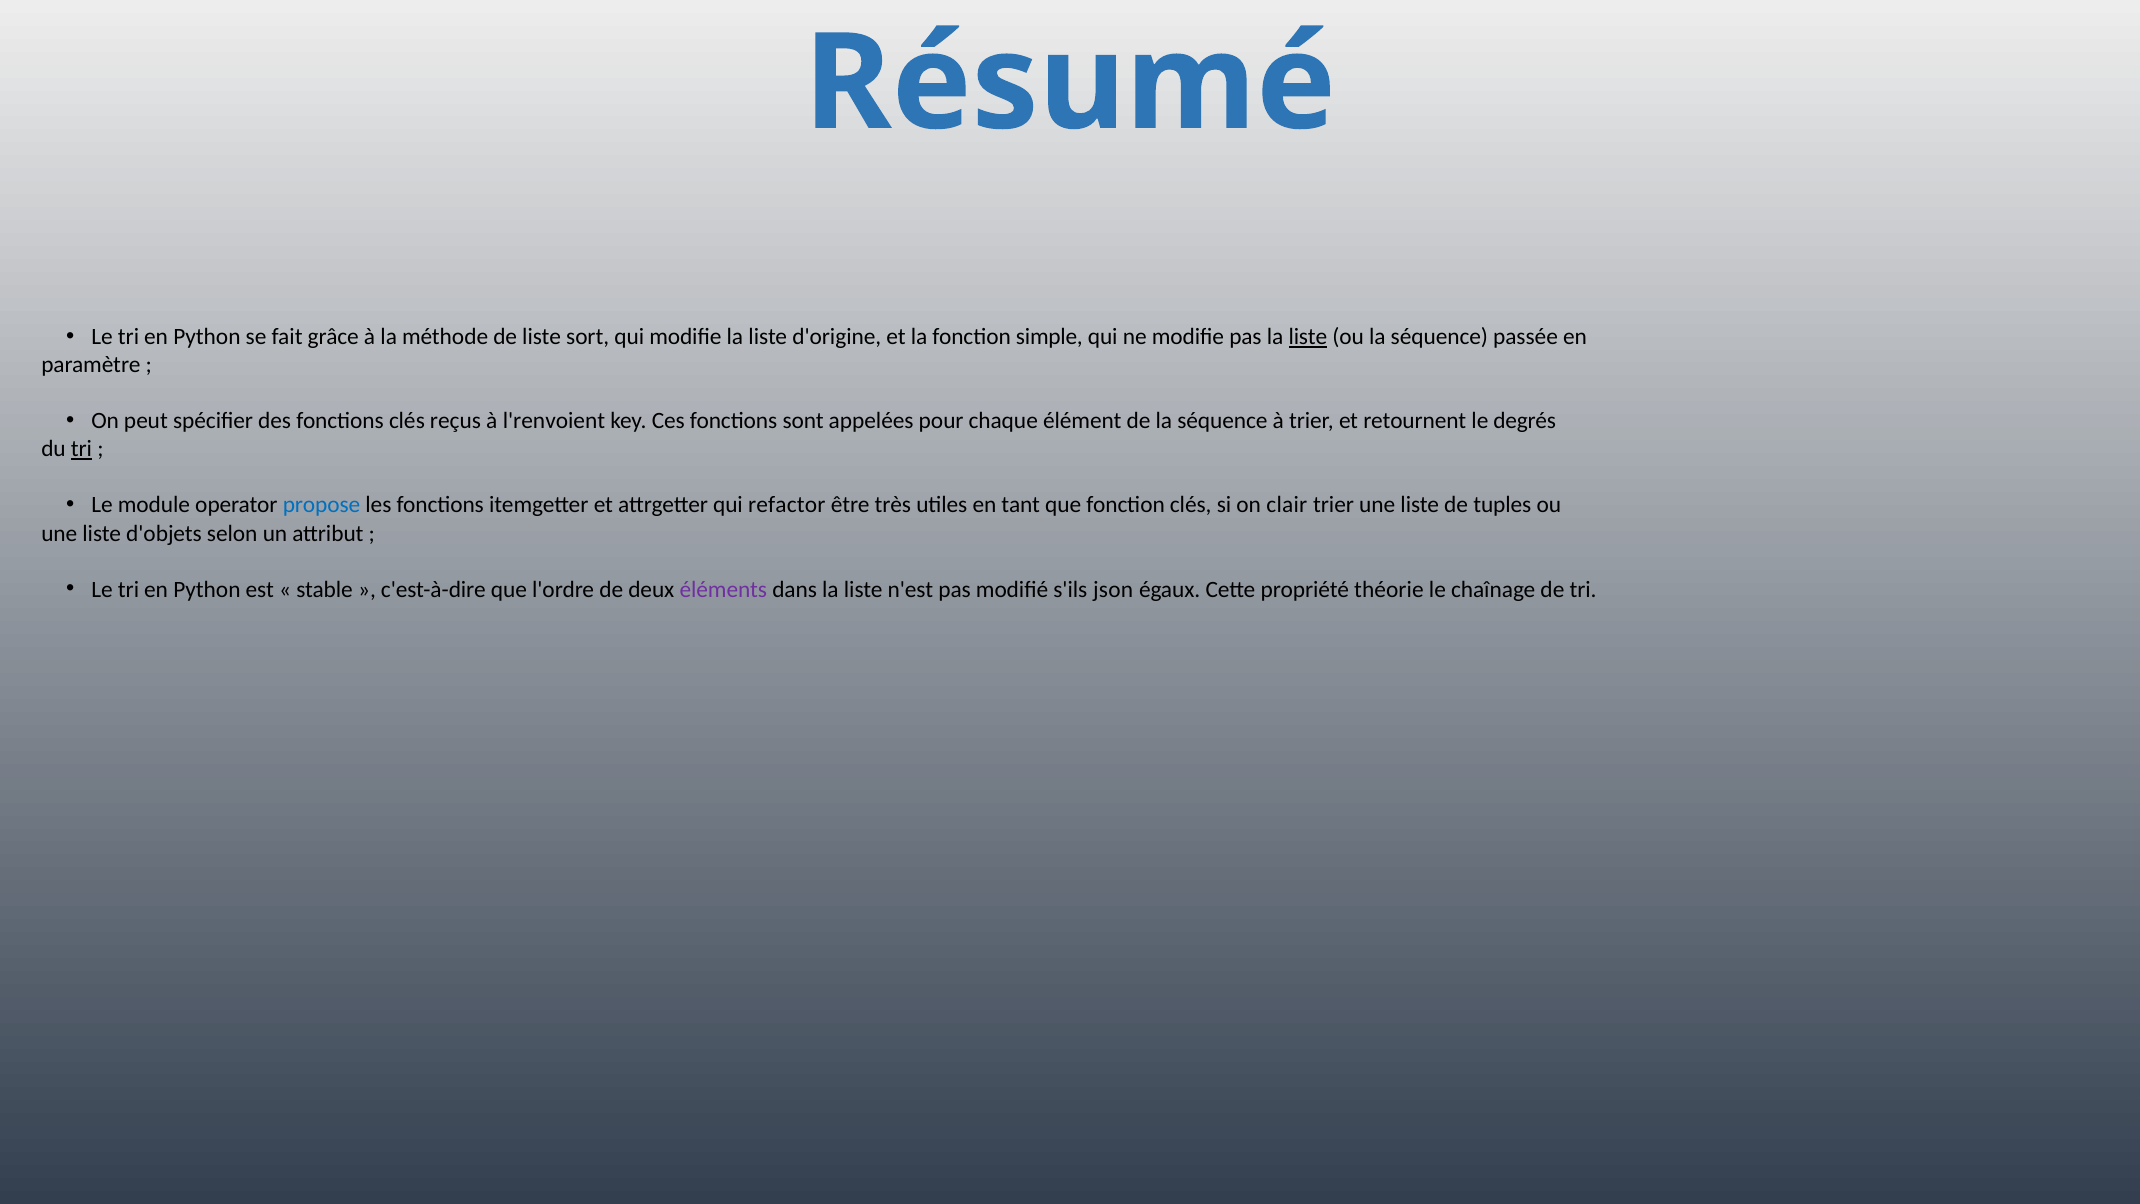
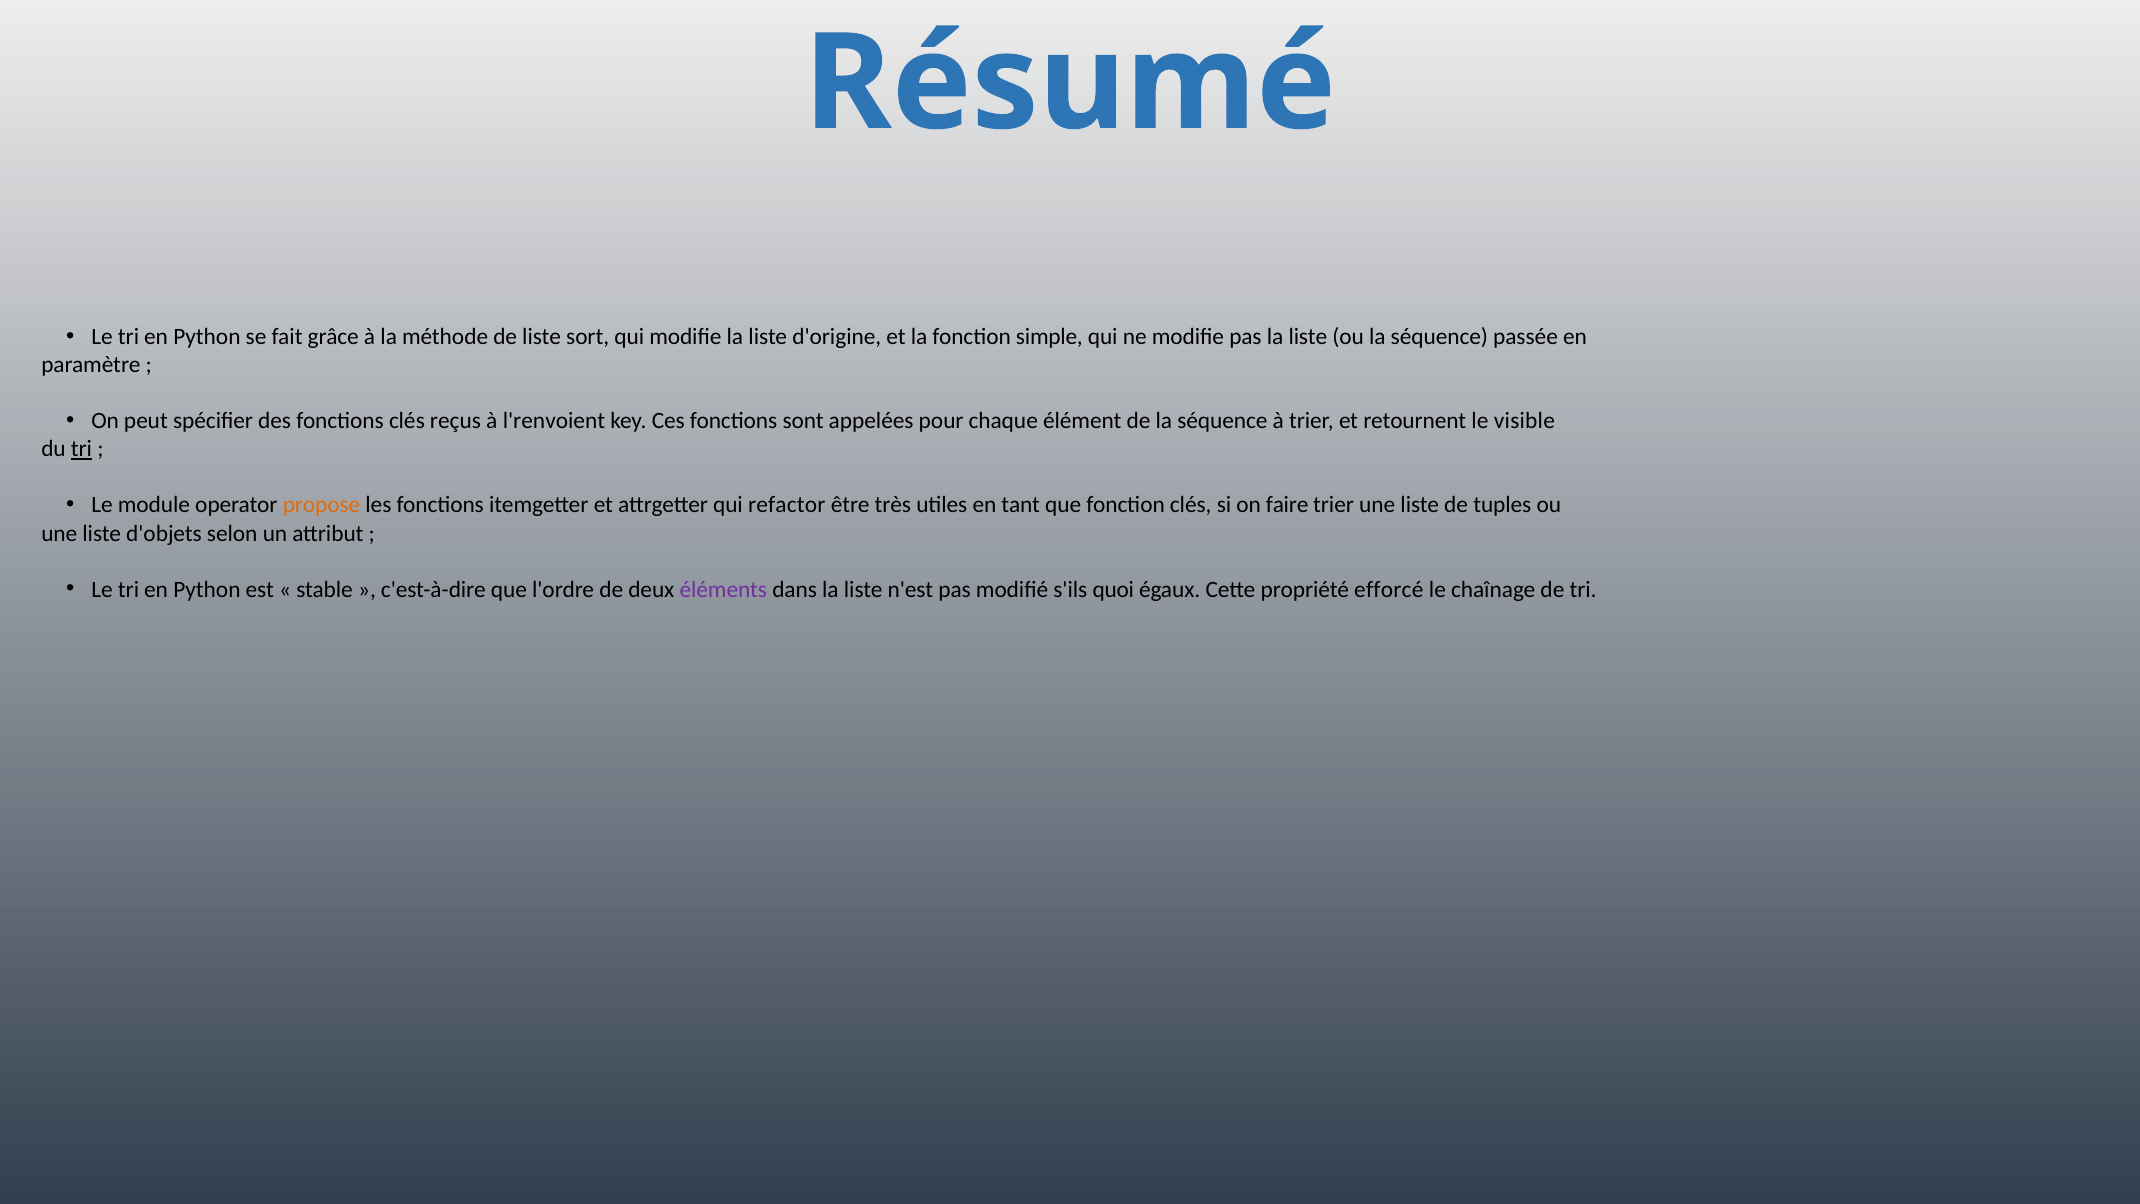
liste underline: present -> none (1308, 337)
degrés: degrés -> visible (1524, 421)
propose colour: blue -> orange (321, 505)
clair: clair -> faire (1287, 505)
json: json -> quoi (1113, 589)
théorie: théorie -> efforcé (1389, 589)
